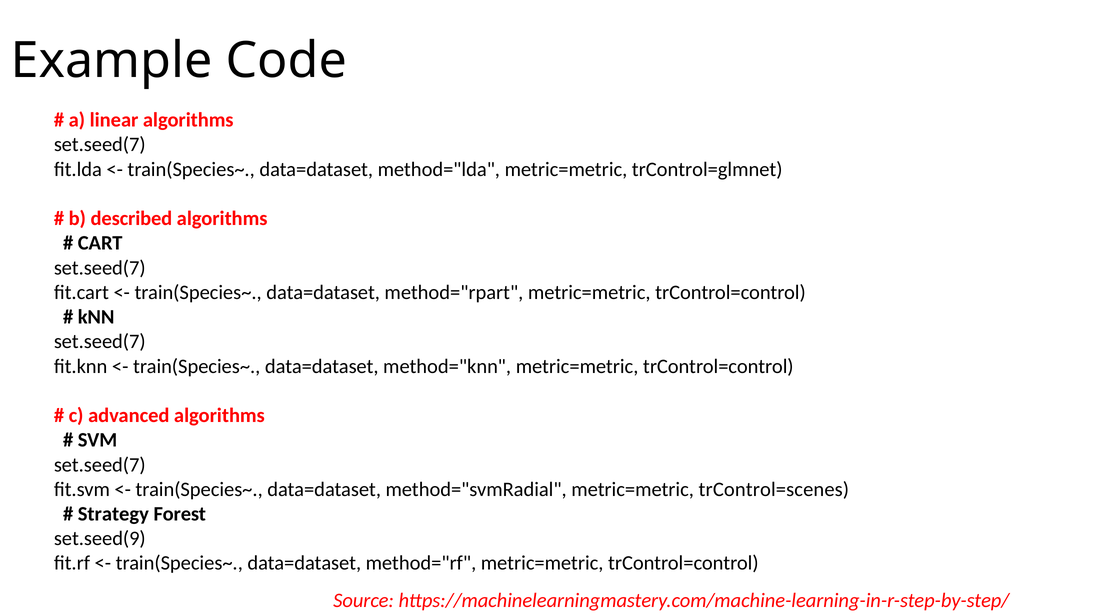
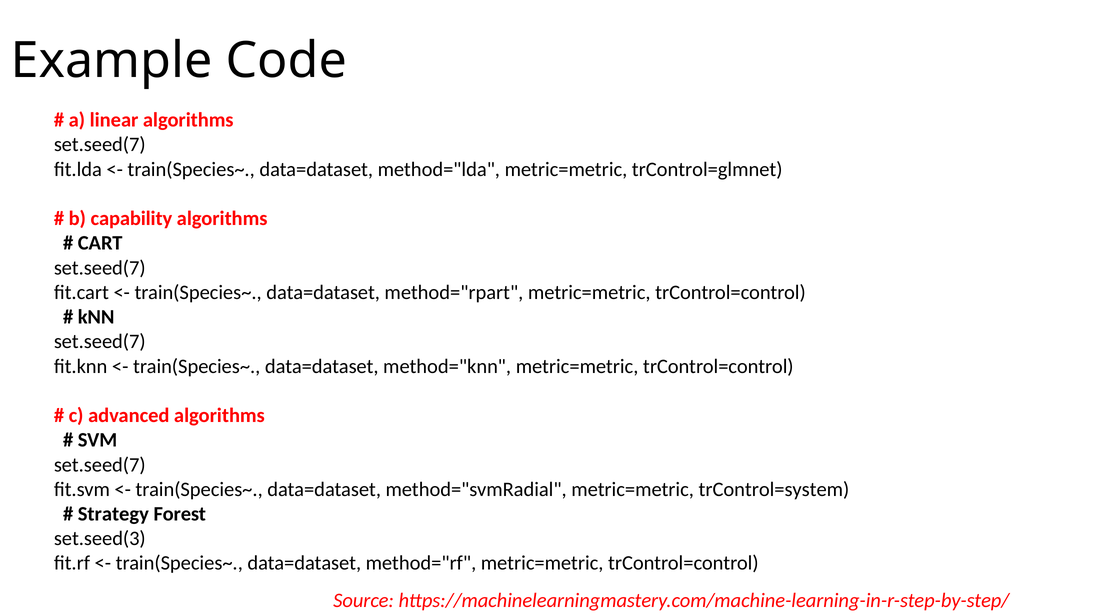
described: described -> capability (131, 219)
trControl=scenes: trControl=scenes -> trControl=system (774, 490)
set.seed(9: set.seed(9 -> set.seed(3 (100, 539)
